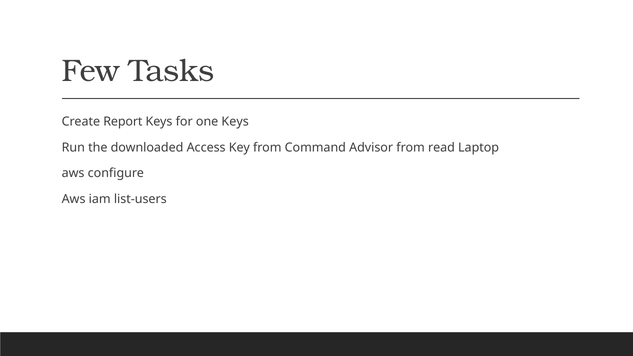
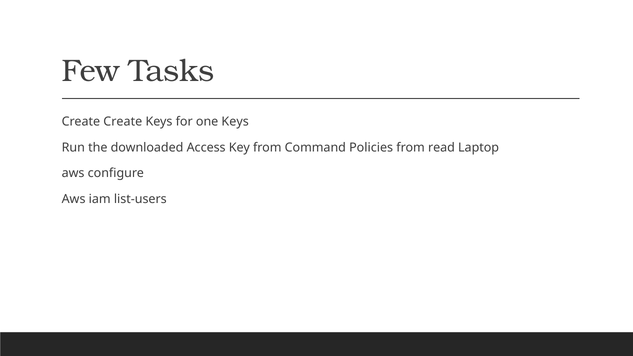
Create Report: Report -> Create (123, 122)
Advisor: Advisor -> Policies (371, 147)
